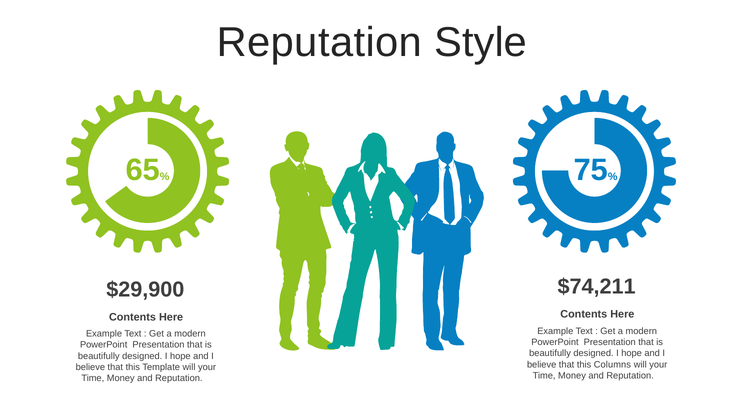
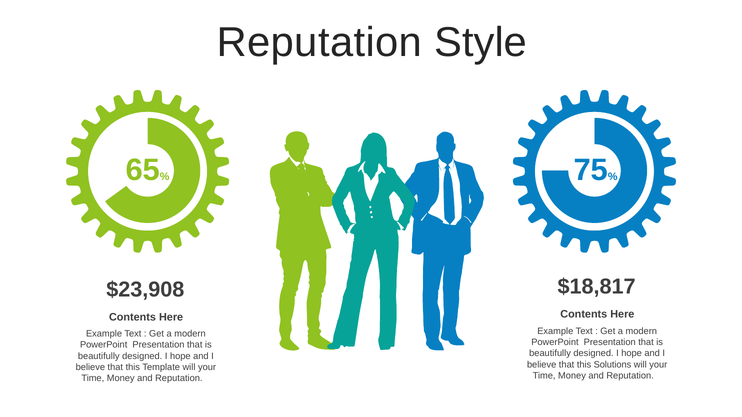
$74,211: $74,211 -> $18,817 (597, 287)
$29,900: $29,900 -> $23,908 (145, 290)
Columns: Columns -> Solutions (612, 365)
